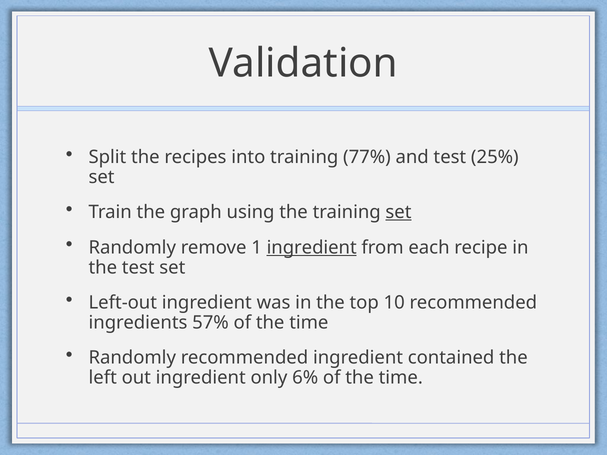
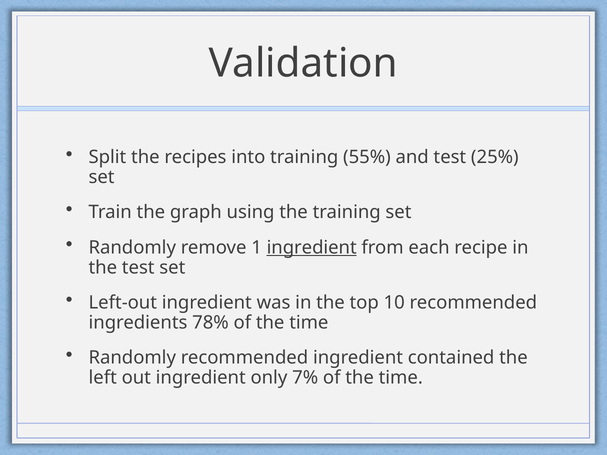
77%: 77% -> 55% (367, 157)
set underline: present -> none (399, 212)
57%: 57% -> 78% (210, 323)
6%: 6% -> 7% (305, 378)
